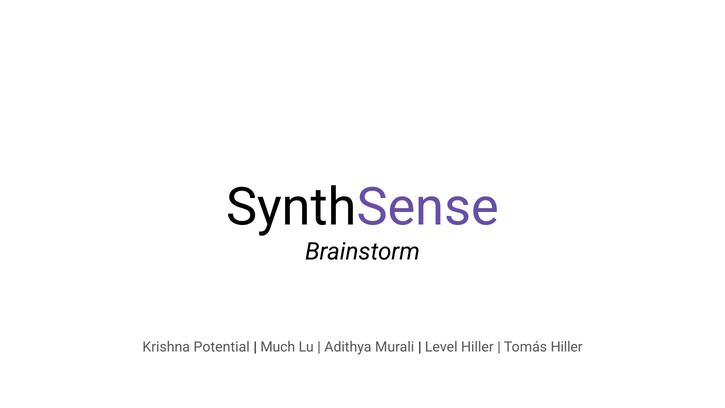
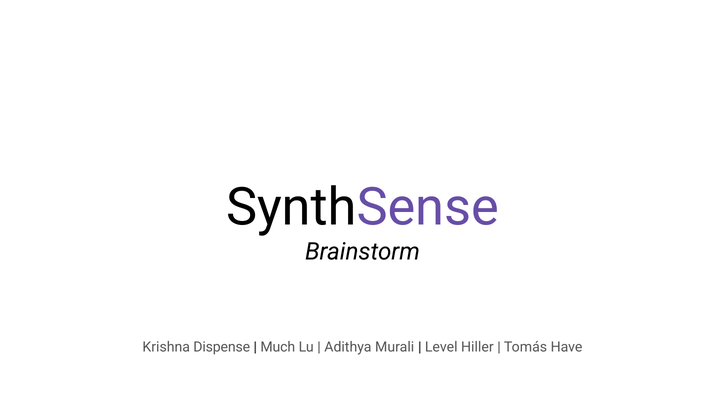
Potential: Potential -> Dispense (222, 347)
Tomás Hiller: Hiller -> Have (567, 347)
